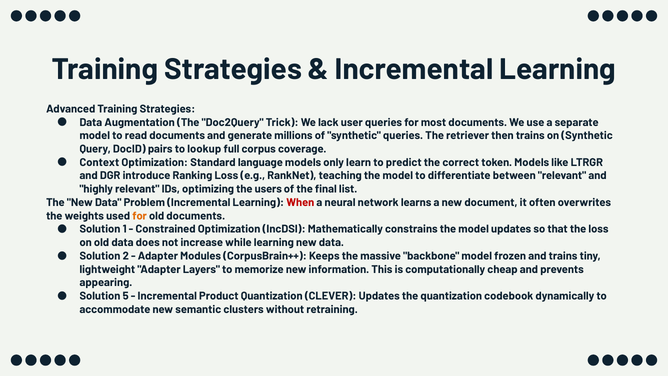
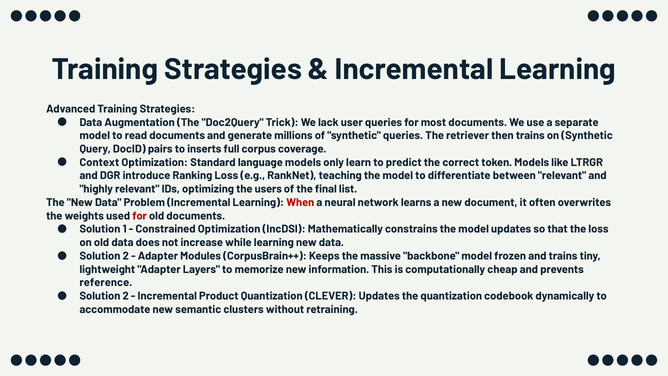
lookup: lookup -> inserts (204, 149)
for colour: orange -> red (140, 216)
appearing: appearing -> reference (106, 283)
5: 5 -> 2 (126, 296)
